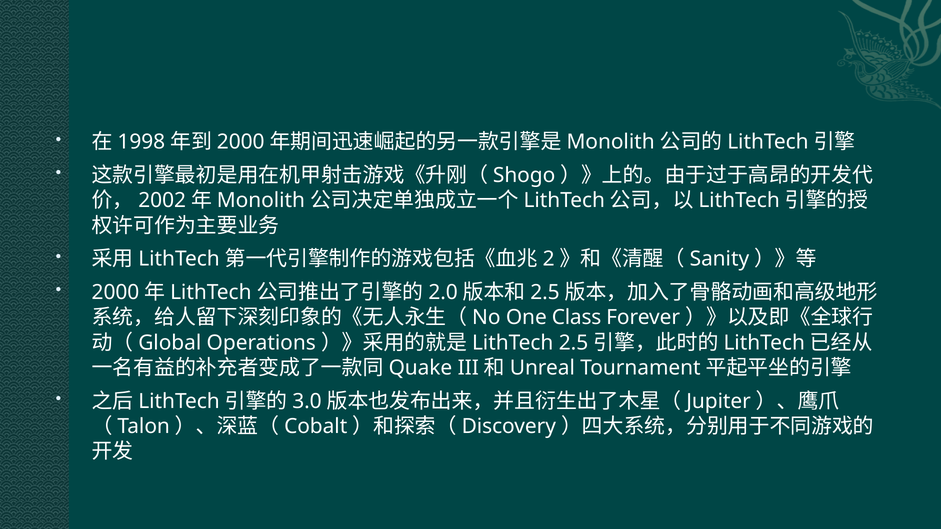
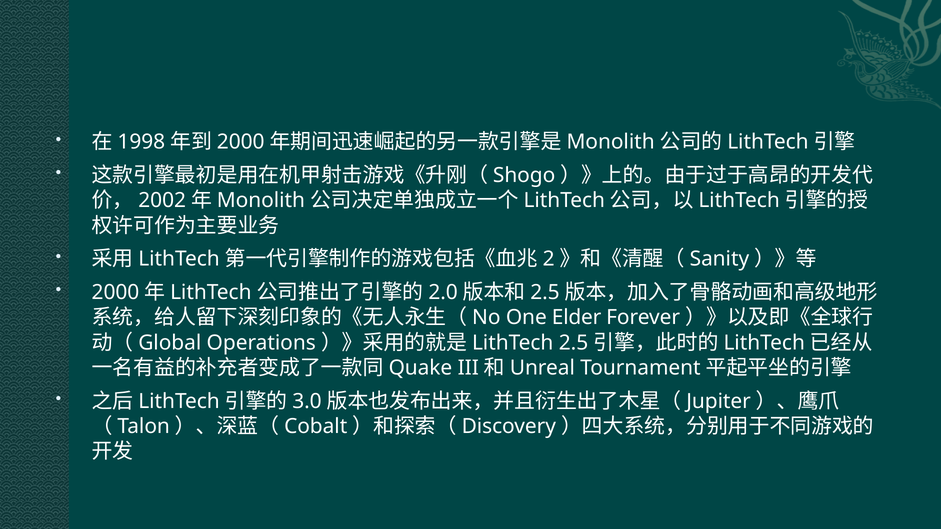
Class: Class -> Elder (577, 318)
